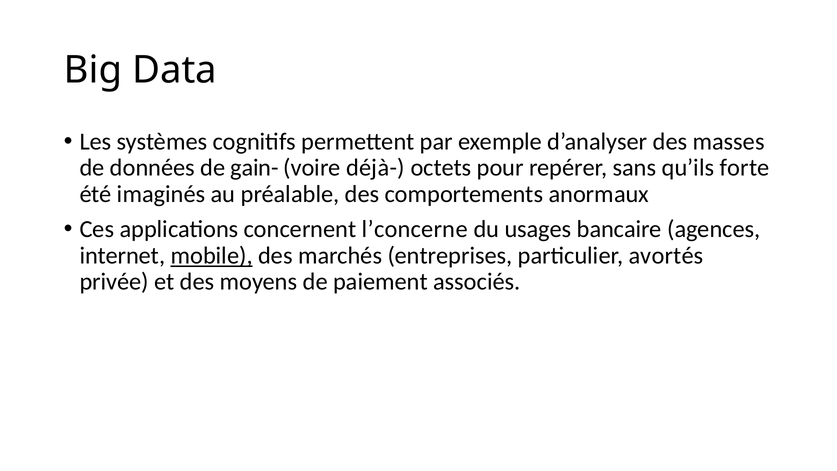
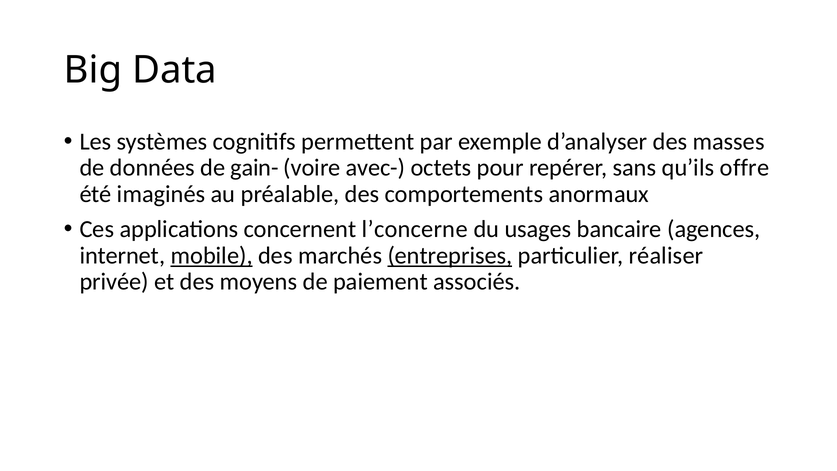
déjà-: déjà- -> avec- (376, 168)
forte: forte -> offre (745, 168)
entreprises underline: none -> present (450, 255)
avortés: avortés -> réaliser (666, 255)
